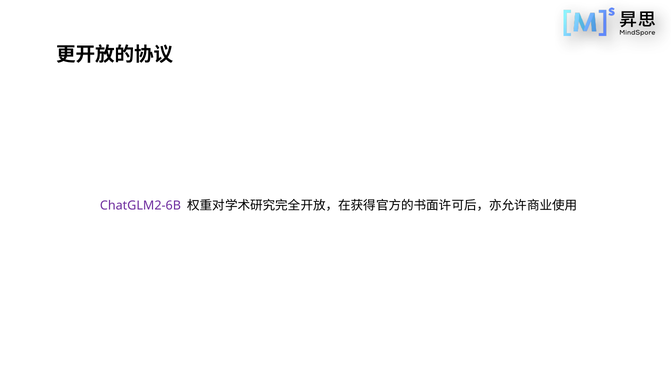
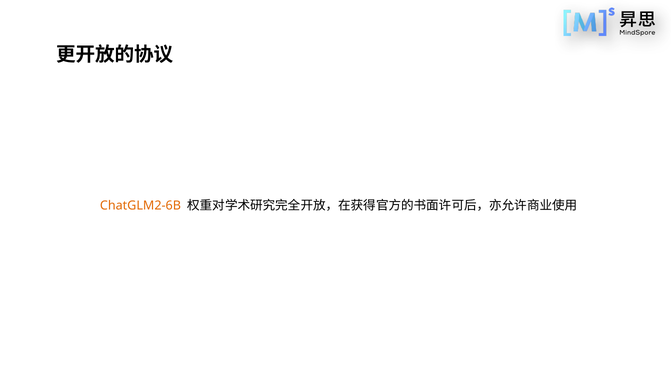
ChatGLM2-6B colour: purple -> orange (140, 206)
